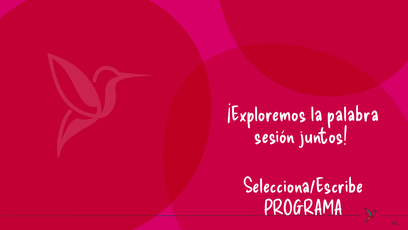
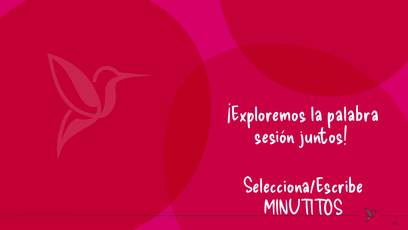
PROGRAMA: PROGRAMA -> MINUTITOS (303, 208)
